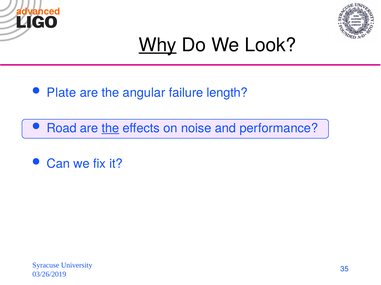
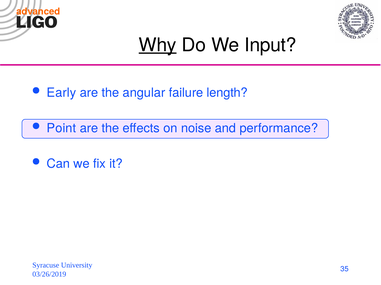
Look: Look -> Input (270, 45)
Plate: Plate -> Early (61, 93)
Road: Road -> Point (61, 129)
the underline: present -> none (110, 129)
